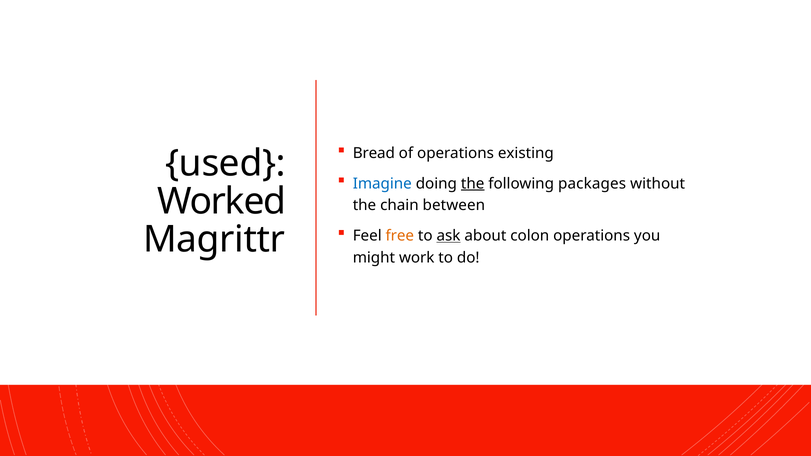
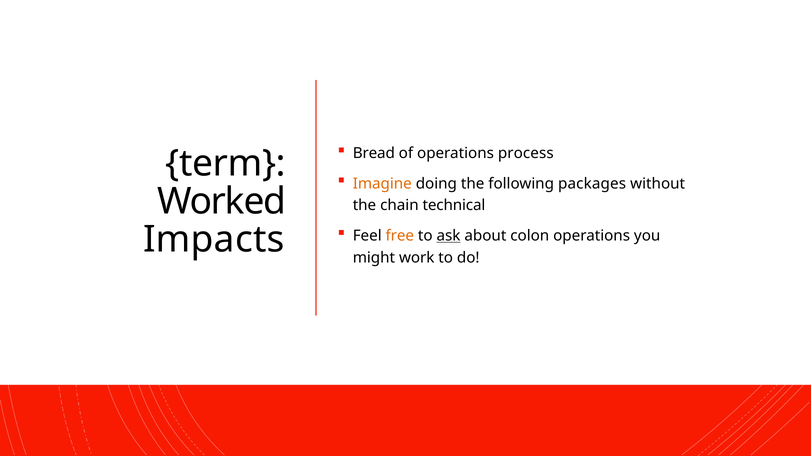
existing: existing -> process (526, 153)
used: used -> term (225, 164)
Imagine colour: blue -> orange (382, 184)
the underline: present -> none (473, 184)
between: between -> technical (454, 205)
Magrittr: Magrittr -> Impacts (214, 240)
